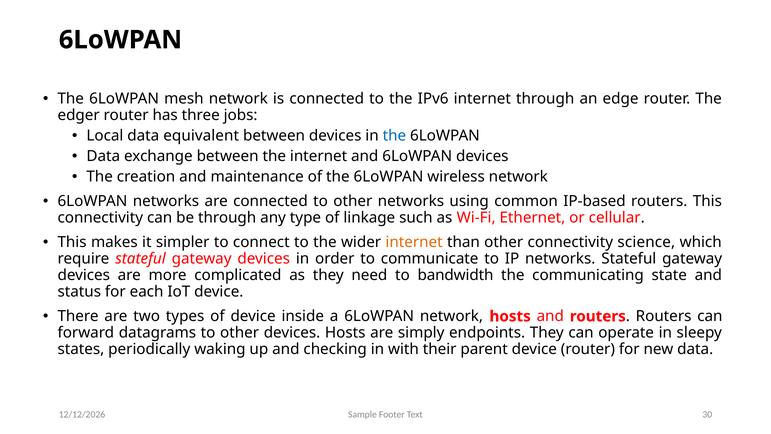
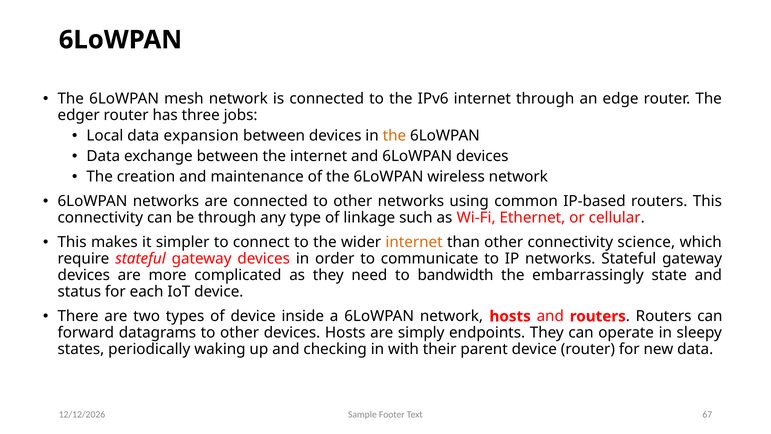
equivalent: equivalent -> expansion (201, 136)
the colour: blue -> orange (394, 136)
communicating: communicating -> embarrassingly (588, 275)
30: 30 -> 67 (707, 414)
